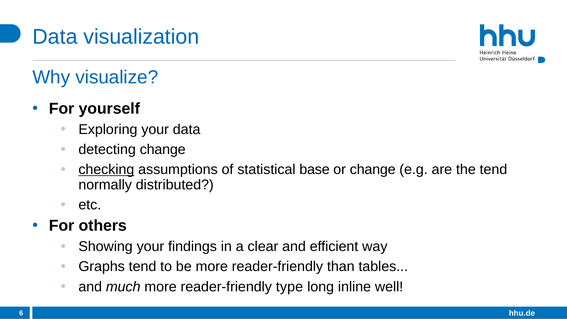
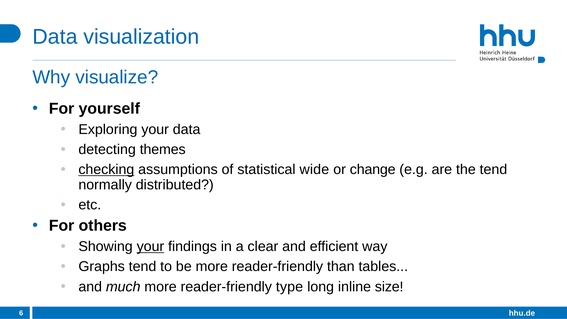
detecting change: change -> themes (163, 150)
base: base -> wide (314, 170)
your underline: none -> present (150, 247)
well: well -> size (389, 287)
